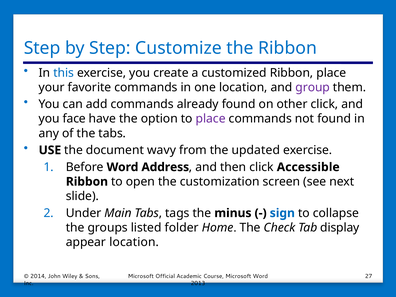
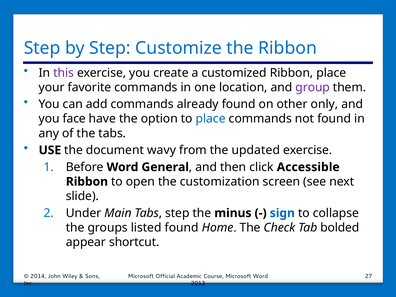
this colour: blue -> purple (64, 73)
other click: click -> only (324, 104)
place colour: purple -> blue (211, 119)
Address: Address -> General (165, 167)
Tabs tags: tags -> step (177, 213)
listed folder: folder -> found (182, 228)
display: display -> bolded (340, 228)
appear location: location -> shortcut (134, 242)
